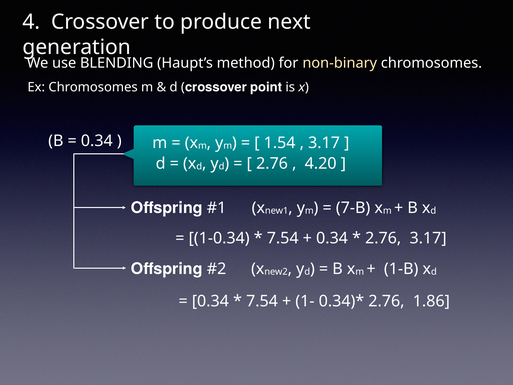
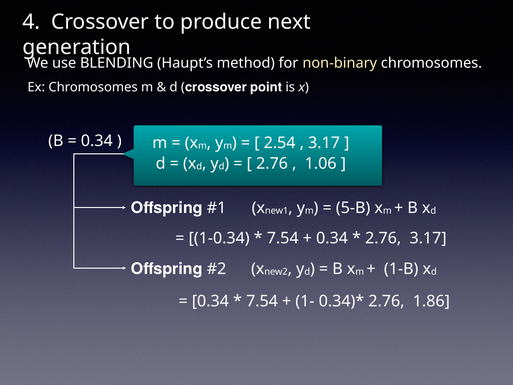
1.54: 1.54 -> 2.54 (280, 143)
4.20: 4.20 -> 1.06 (321, 163)
7-B: 7-B -> 5-B (353, 208)
